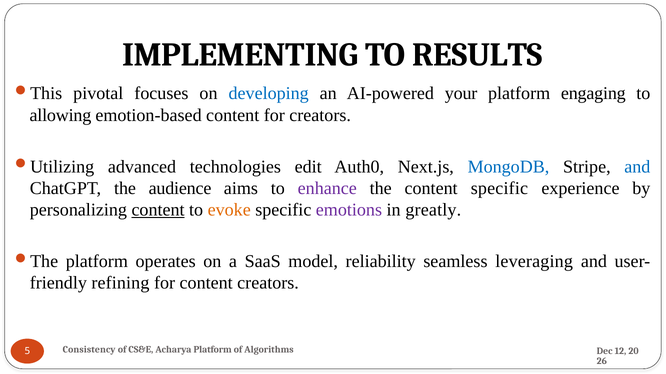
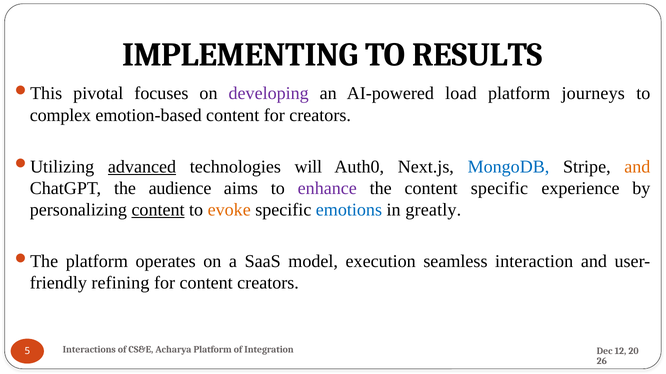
developing colour: blue -> purple (269, 94)
your: your -> load (461, 94)
engaging: engaging -> journeys (593, 94)
allowing: allowing -> complex (60, 115)
advanced underline: none -> present (142, 167)
edit: edit -> will (308, 167)
and colour: blue -> orange (637, 167)
emotions colour: purple -> blue (349, 210)
reliability: reliability -> execution (381, 262)
leveraging: leveraging -> interaction (534, 262)
Consistency: Consistency -> Interactions (89, 350)
Algorithms: Algorithms -> Integration (269, 350)
